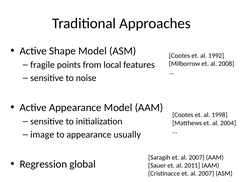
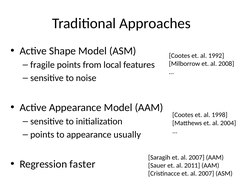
image: image -> points (42, 135)
global: global -> faster (83, 164)
